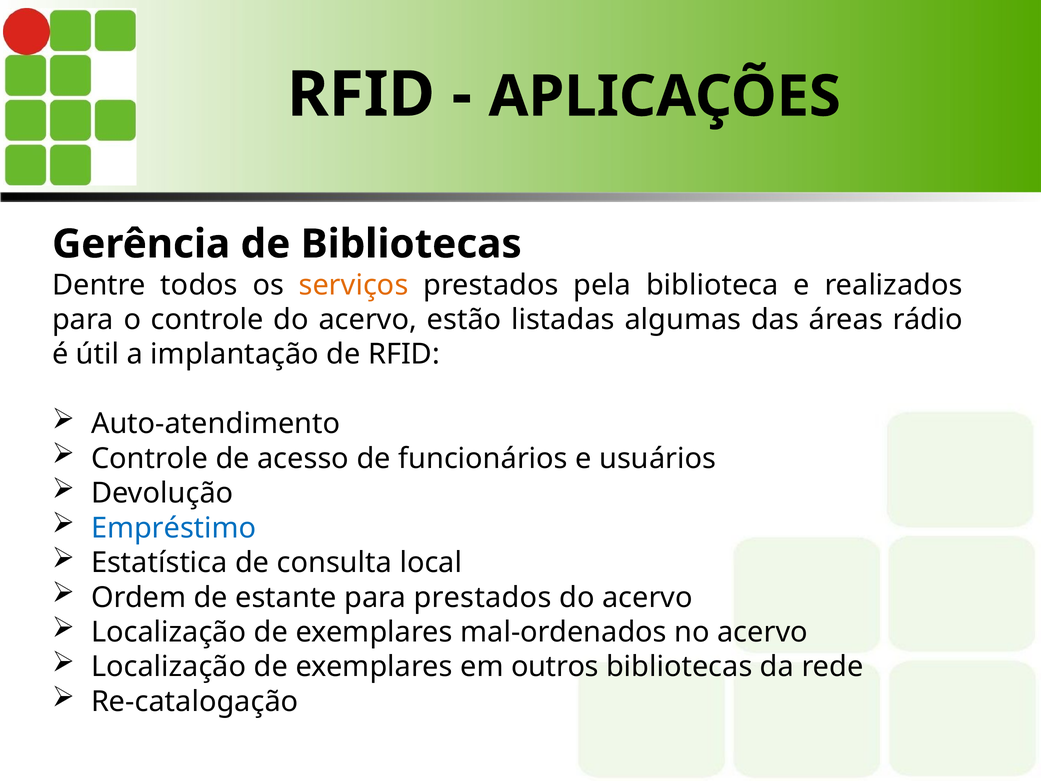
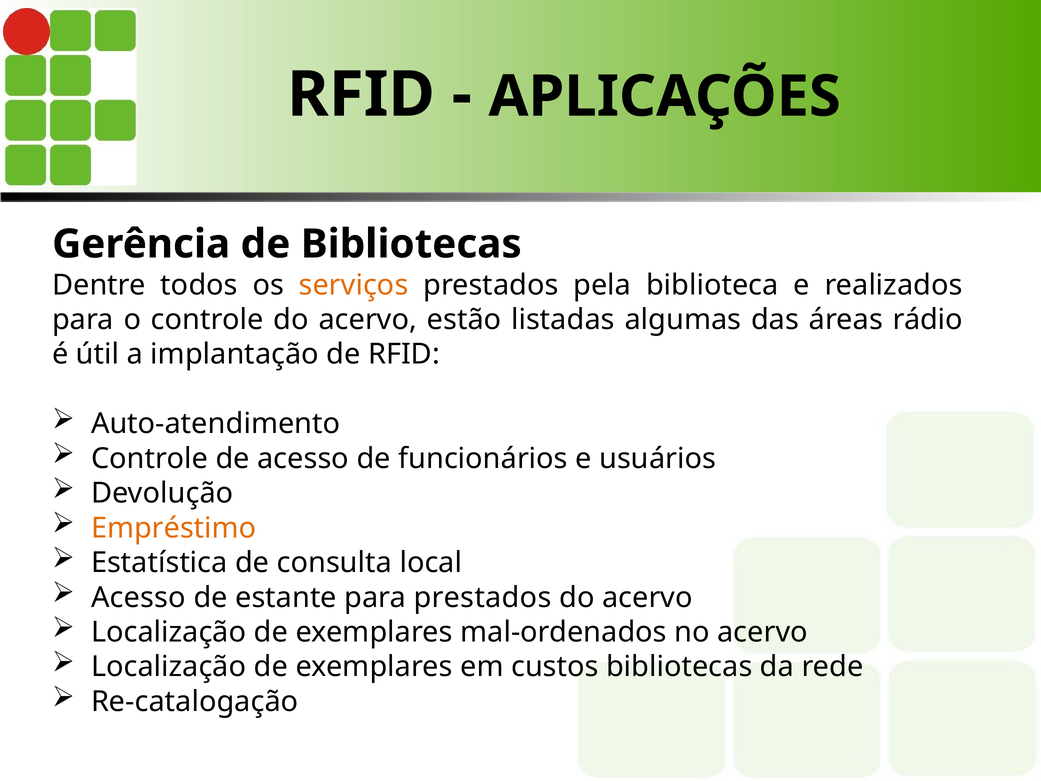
Empréstimo colour: blue -> orange (174, 528)
Ordem: Ordem -> Acesso (138, 597)
outros: outros -> custos (555, 667)
